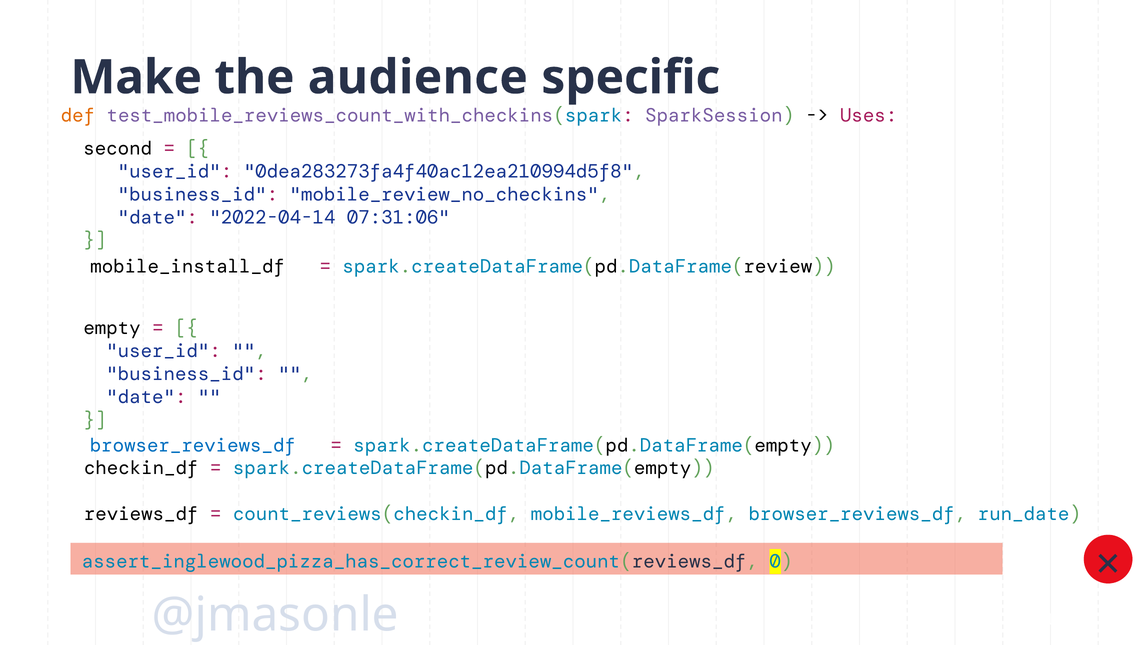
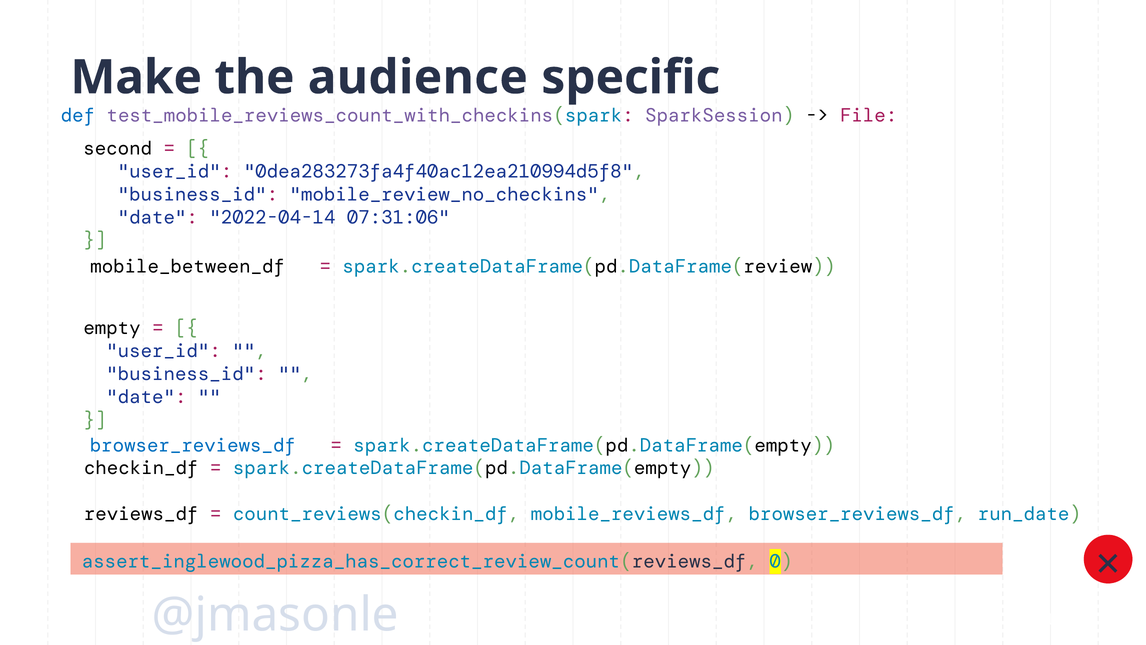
def colour: orange -> blue (78, 115)
Uses: Uses -> File (869, 115)
mobile_install_df: mobile_install_df -> mobile_between_df (188, 266)
